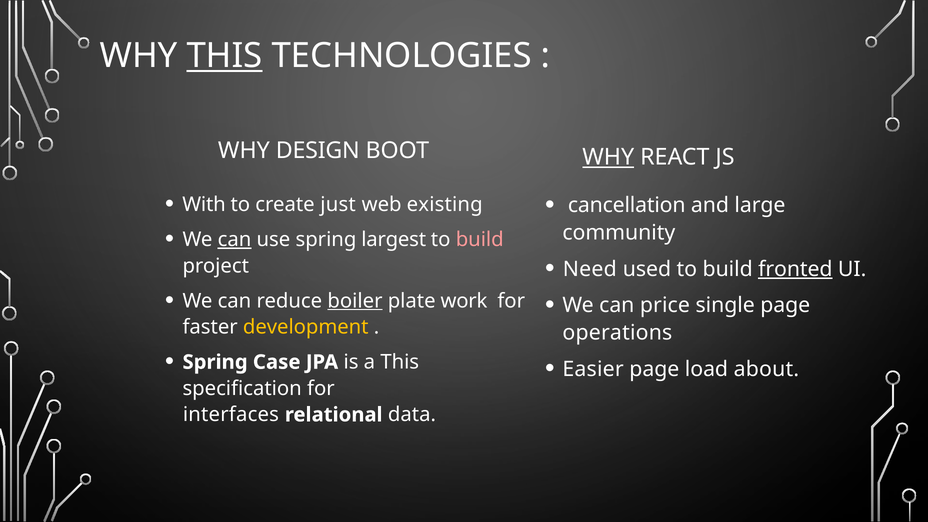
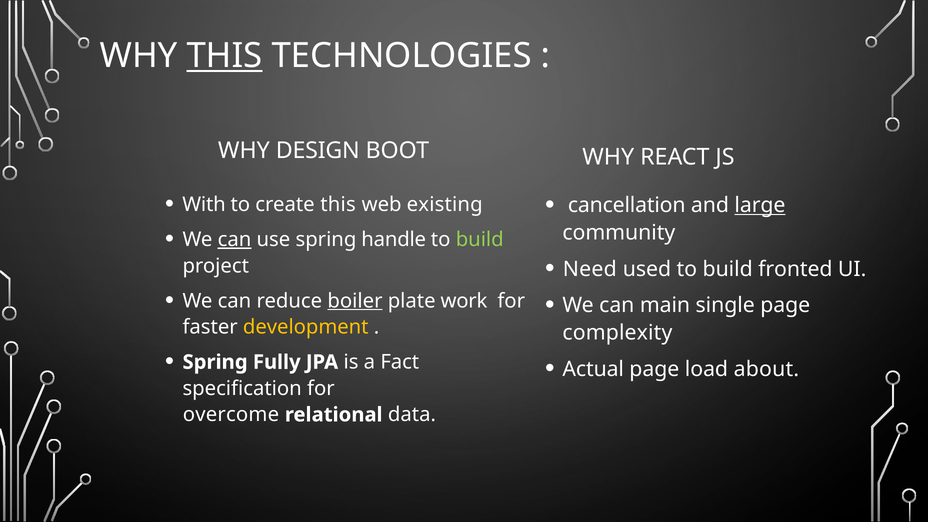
WHY underline: present -> none (608, 157)
large underline: none -> present (760, 205)
create just: just -> this (338, 205)
largest: largest -> handle (394, 240)
build colour: pink -> light green (480, 240)
fronted underline: present -> none (795, 269)
price: price -> main (665, 305)
operations: operations -> complexity (617, 333)
Case: Case -> Fully (277, 362)
a This: This -> Fact (400, 362)
Easier: Easier -> Actual (593, 369)
interfaces: interfaces -> overcome (231, 415)
